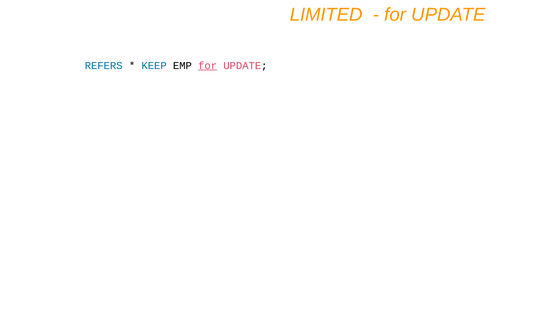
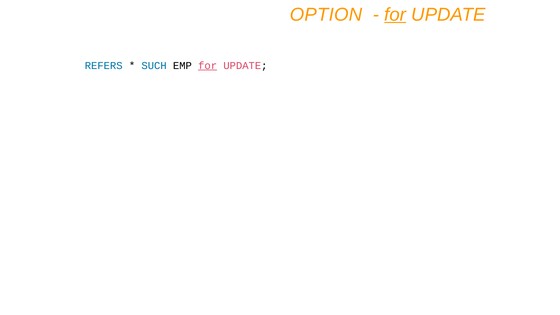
LIMITED: LIMITED -> OPTION (326, 15)
for underline: none -> present (395, 15)
KEEP: KEEP -> SUCH (154, 66)
